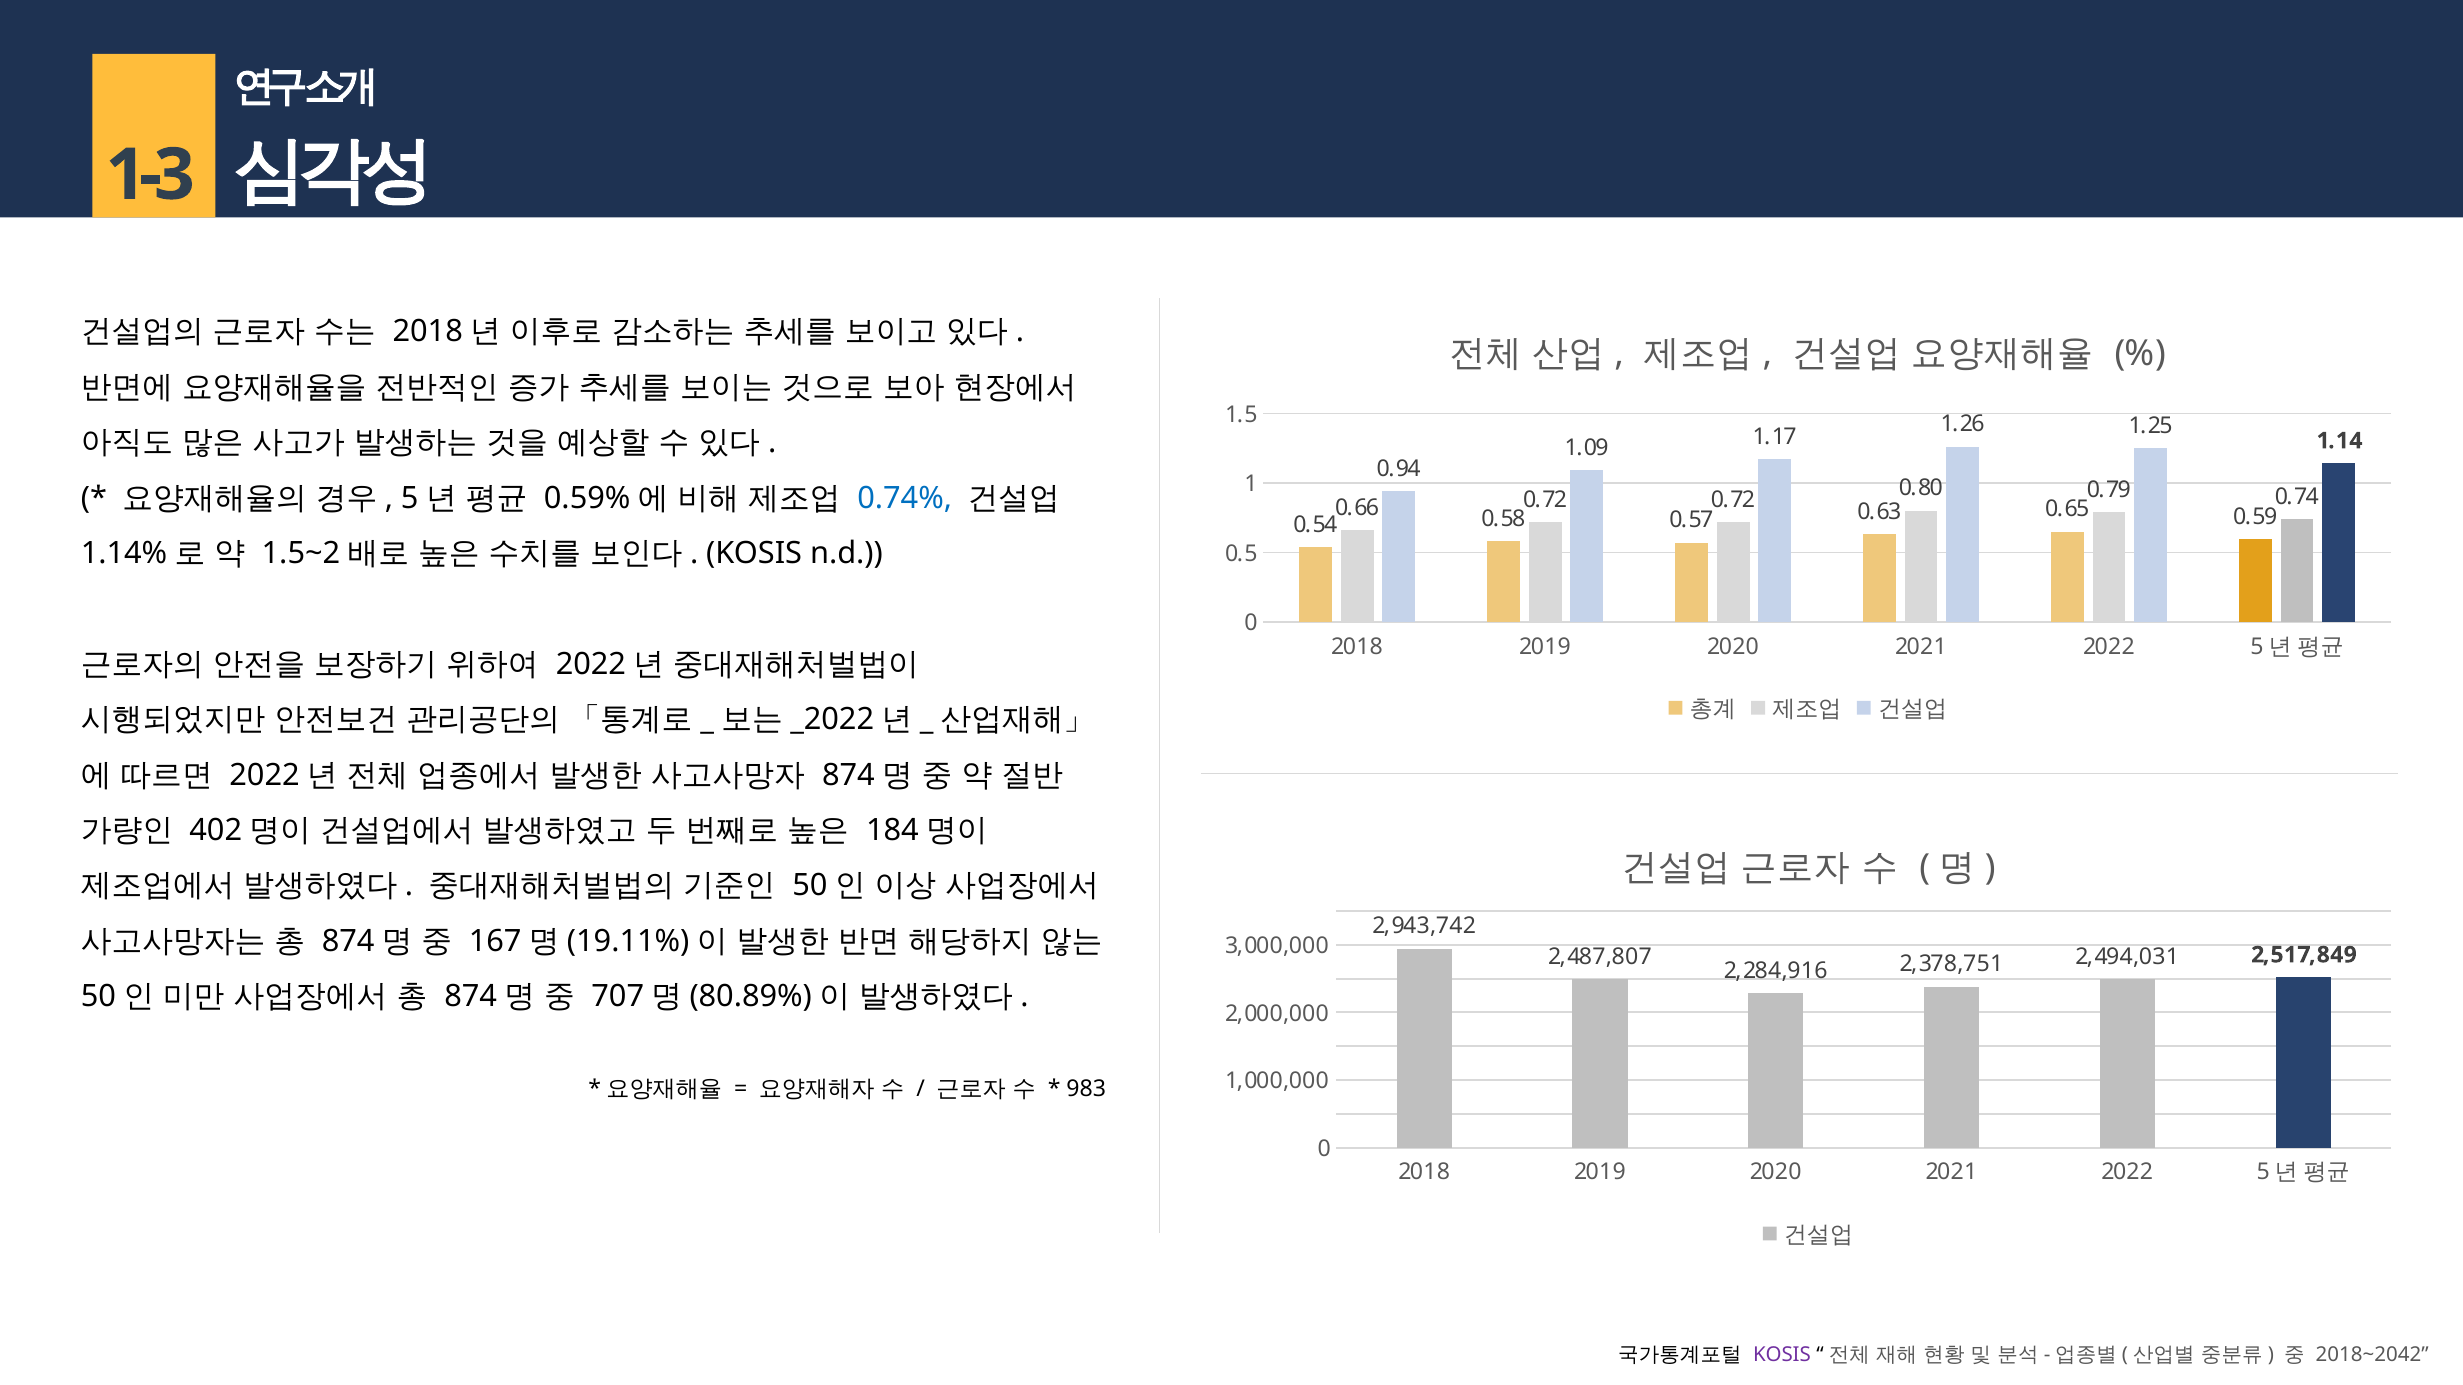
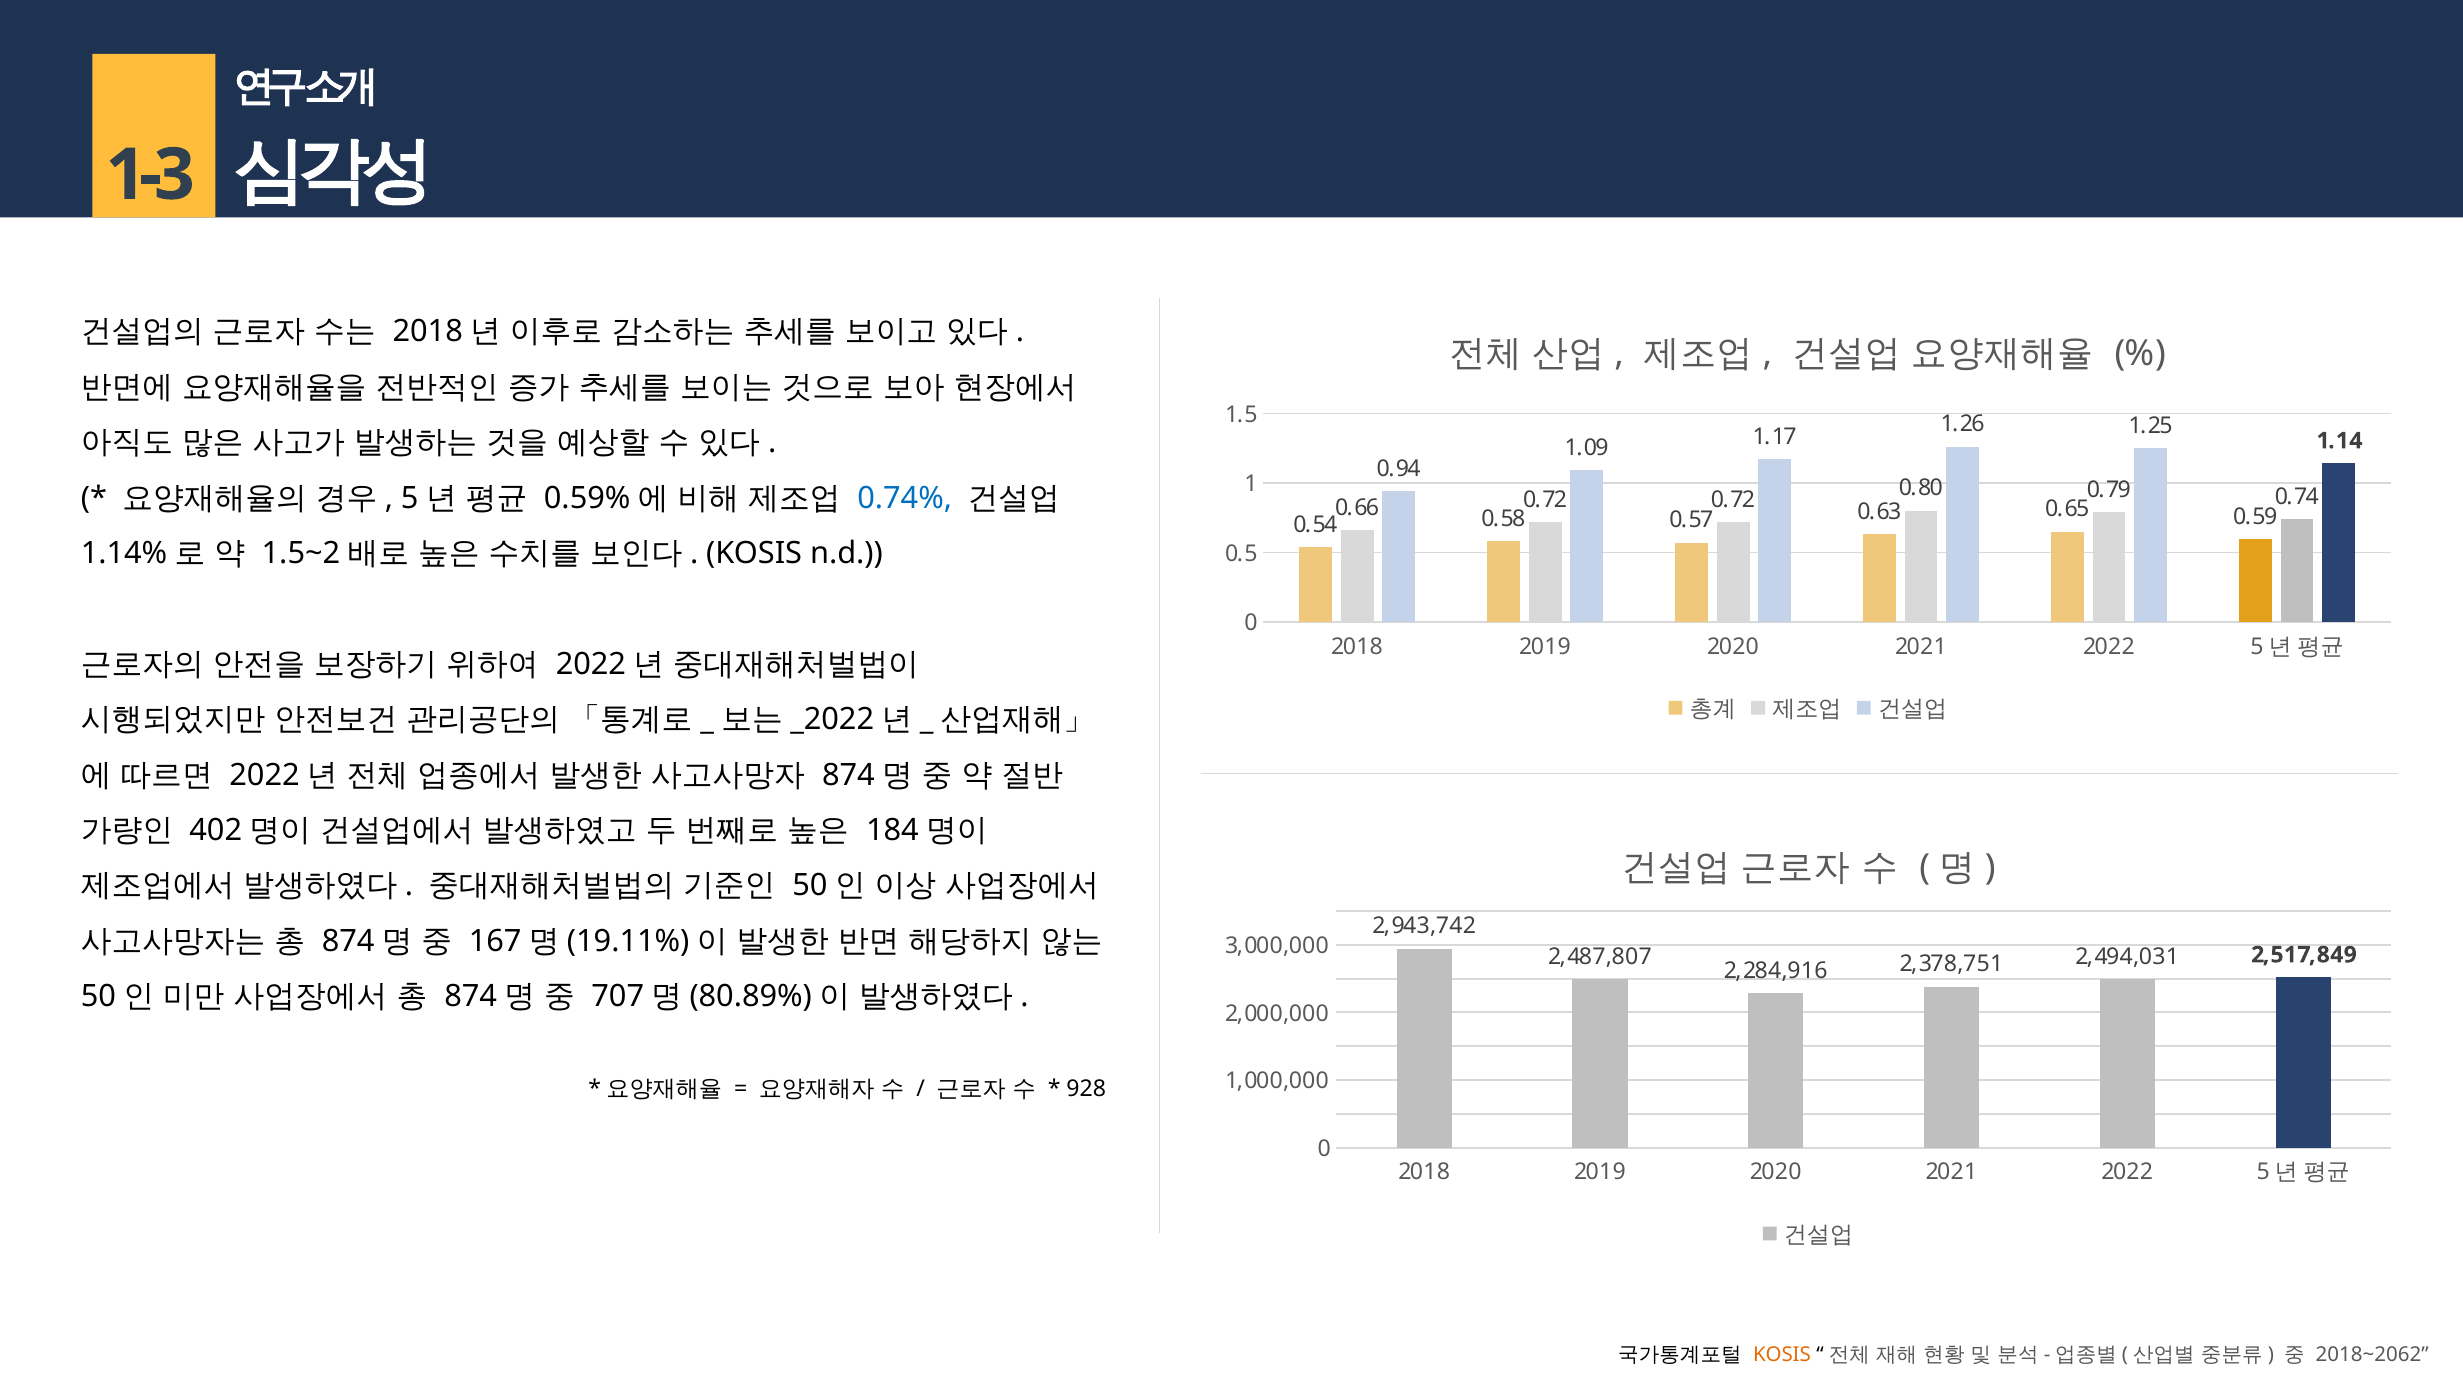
983: 983 -> 928 (1086, 1089)
KOSIS colour: purple -> orange (1782, 1356)
2018~2042: 2018~2042 -> 2018~2062 (2372, 1356)
